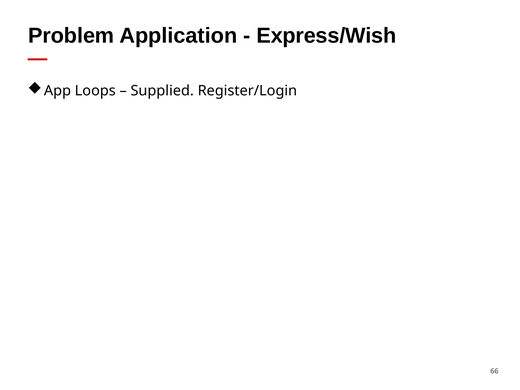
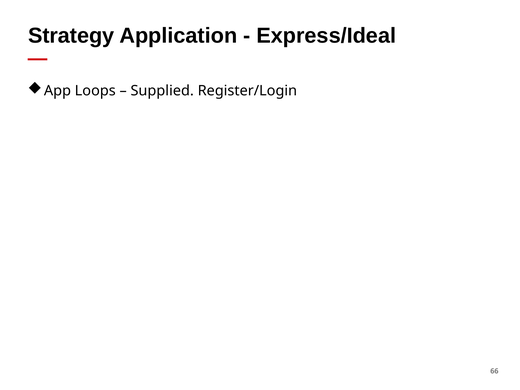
Problem: Problem -> Strategy (71, 36)
Express/Wish: Express/Wish -> Express/Ideal (326, 36)
